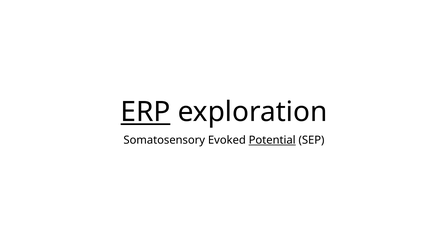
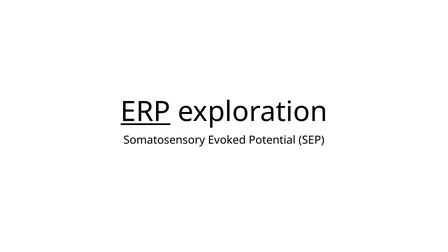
Potential underline: present -> none (272, 140)
